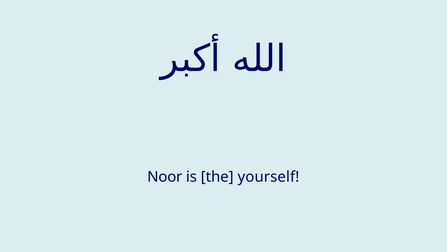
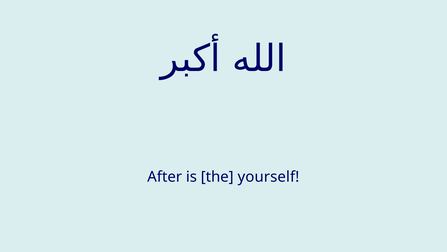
Noor: Noor -> After (165, 176)
